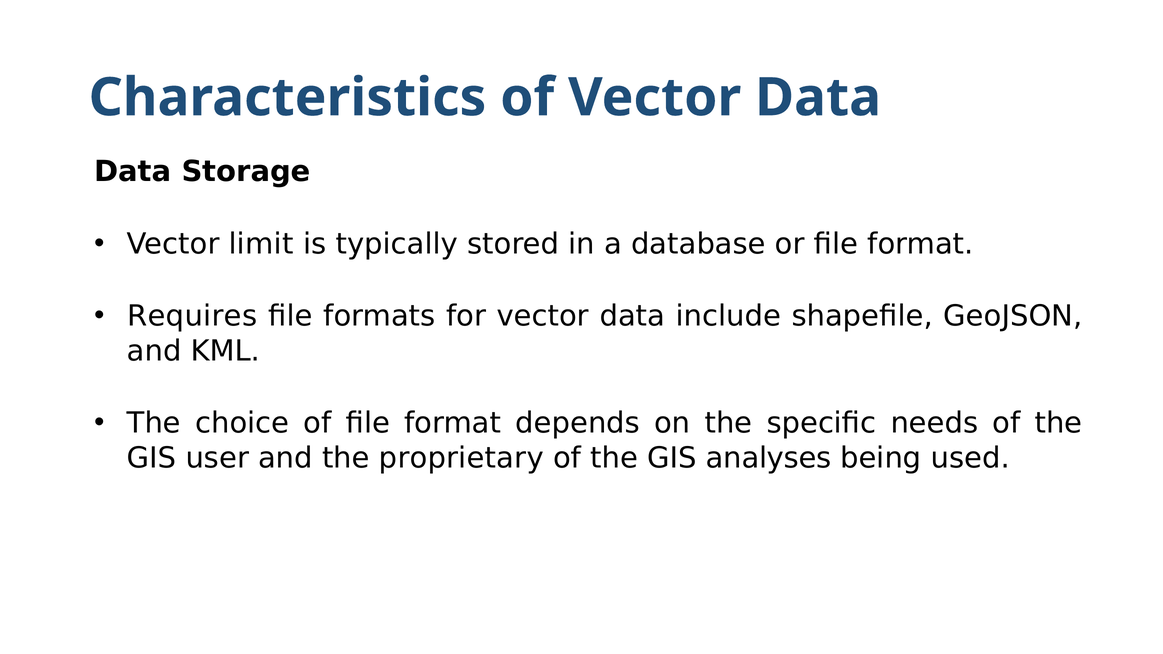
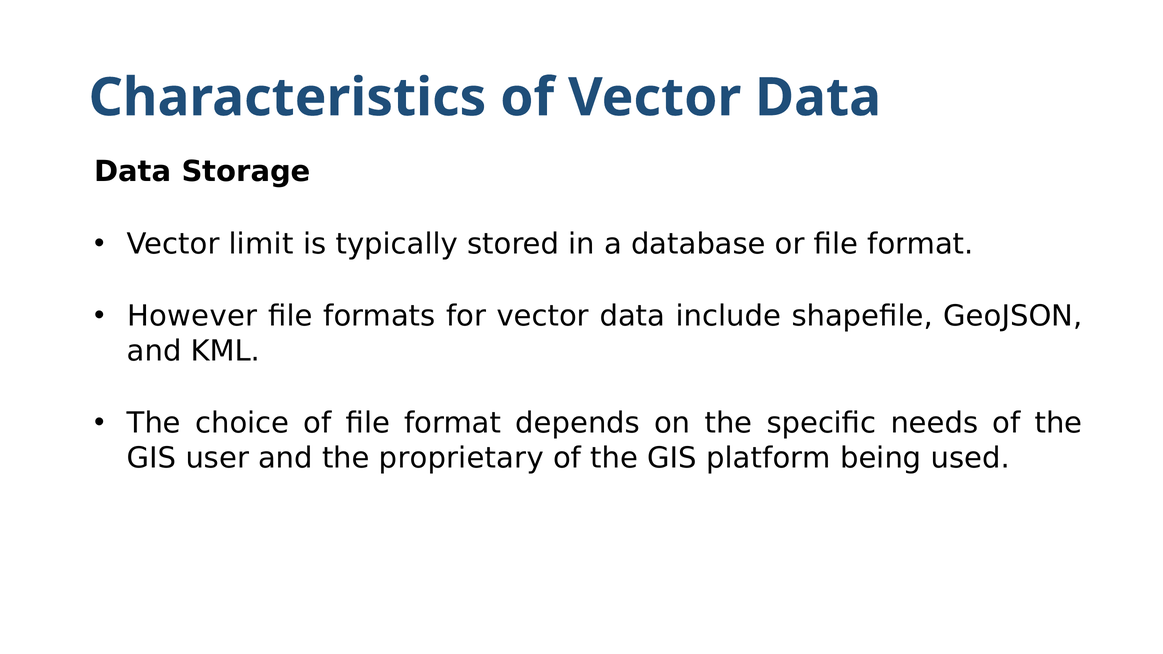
Requires: Requires -> However (192, 316)
analyses: analyses -> platform (768, 458)
